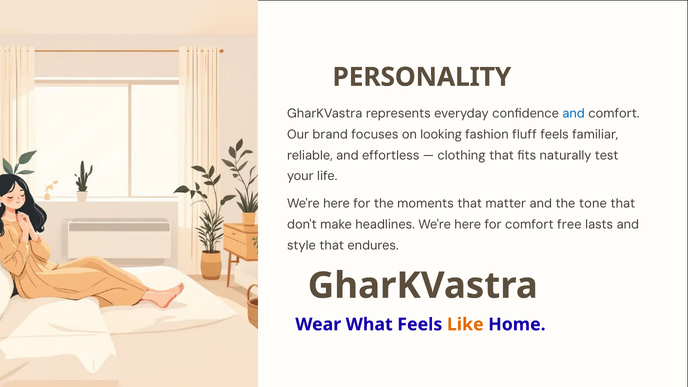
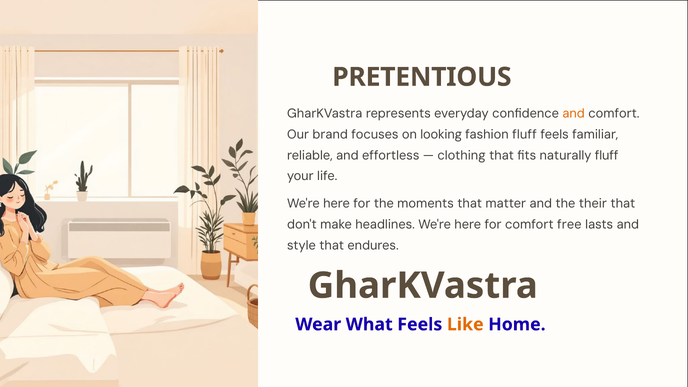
PERSONALITY: PERSONALITY -> PRETENTIOUS (422, 77)
and colour: blue -> orange (574, 114)
naturally test: test -> fluff (607, 155)
tone: tone -> their (593, 204)
